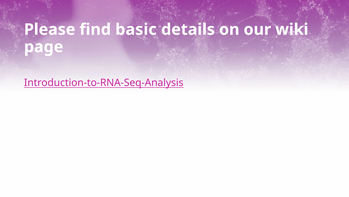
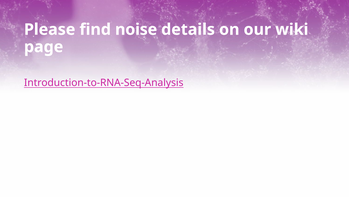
basic: basic -> noise (136, 29)
